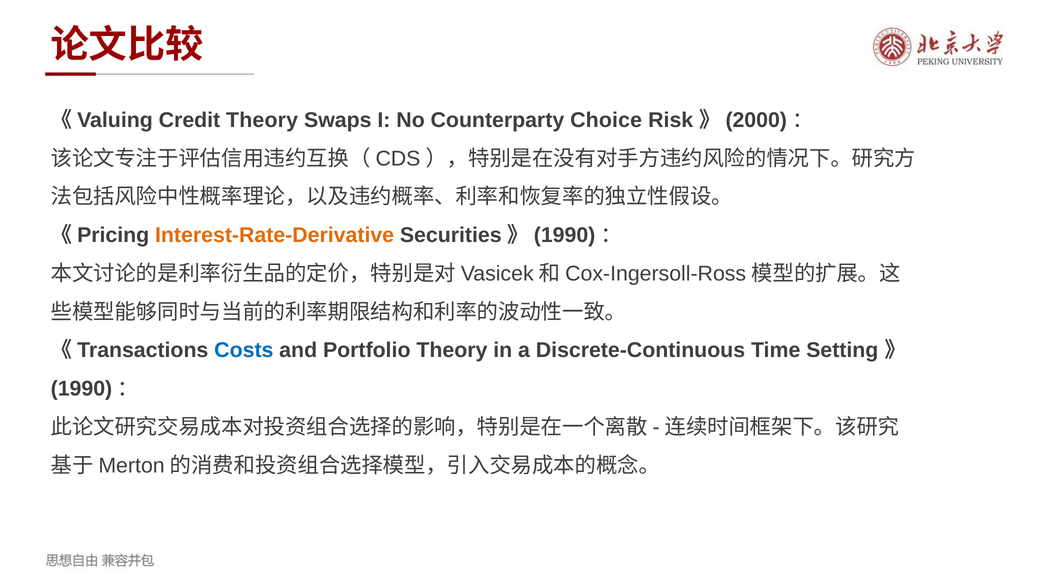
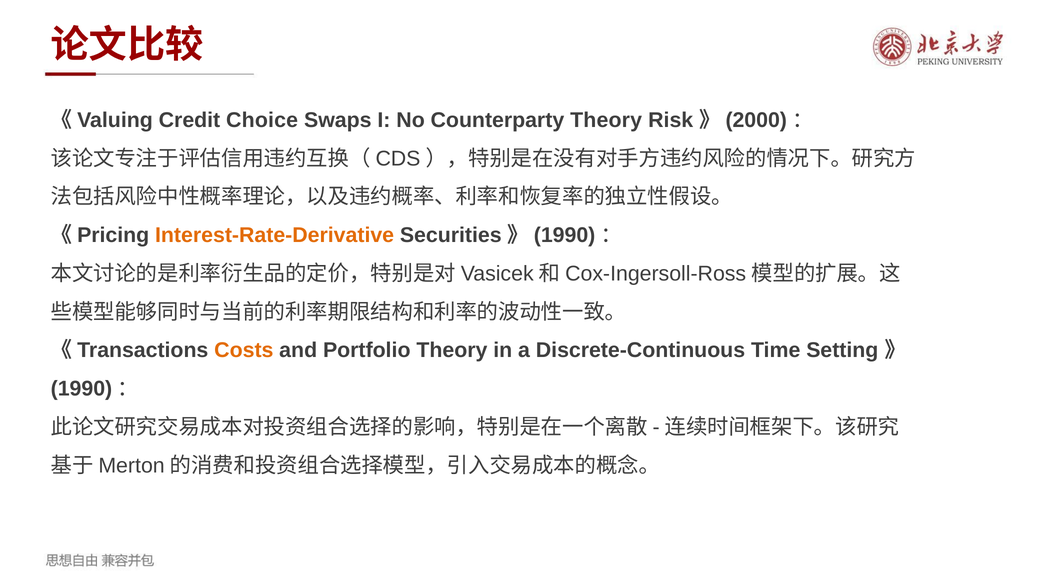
Credit Theory: Theory -> Choice (262, 120)
Counterparty Choice: Choice -> Theory (606, 120)
Costs colour: blue -> orange (244, 351)
